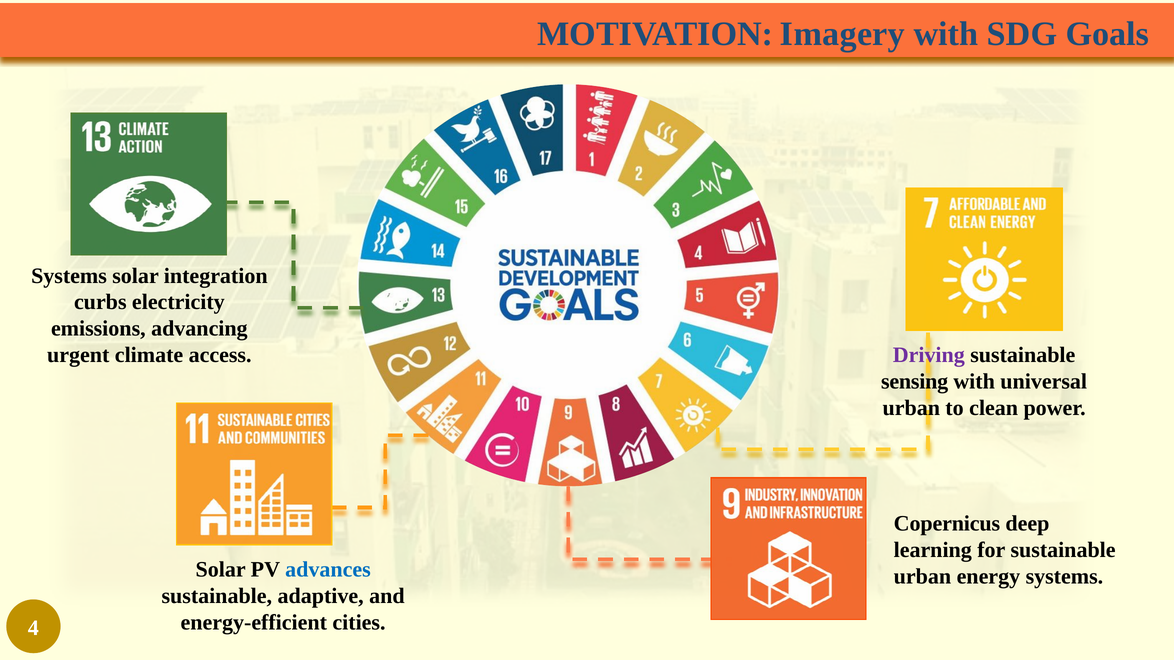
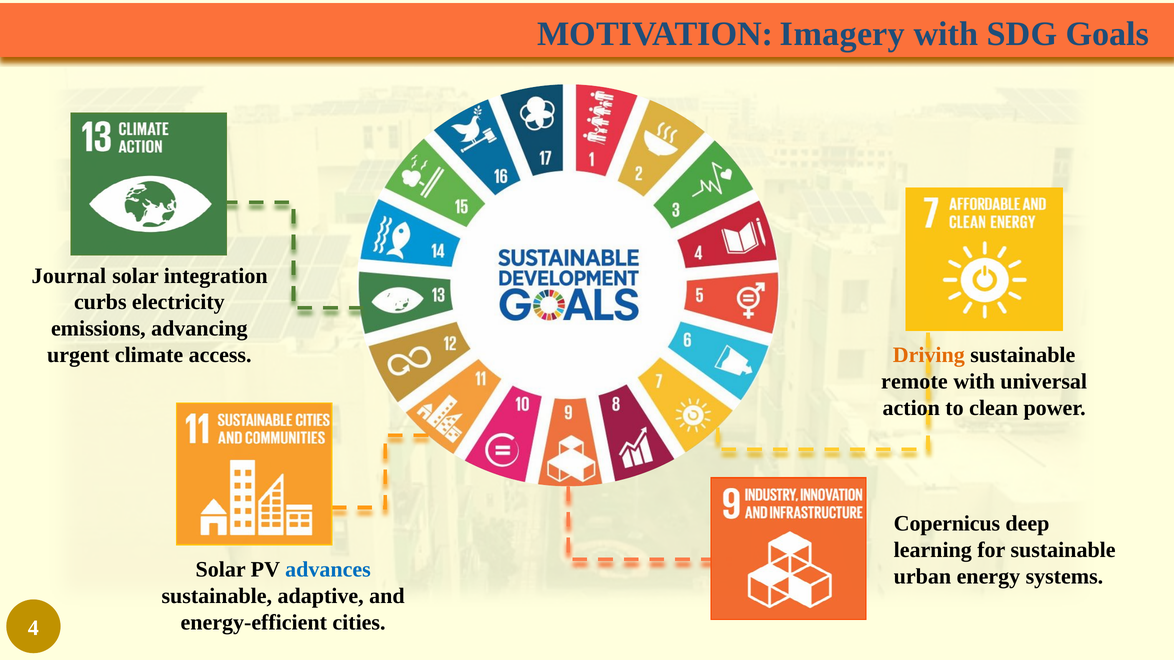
Systems: Systems -> Journal (69, 276)
Driving colour: purple -> orange (929, 355)
sensing: sensing -> remote (914, 382)
urban: urban -> action (911, 408)
